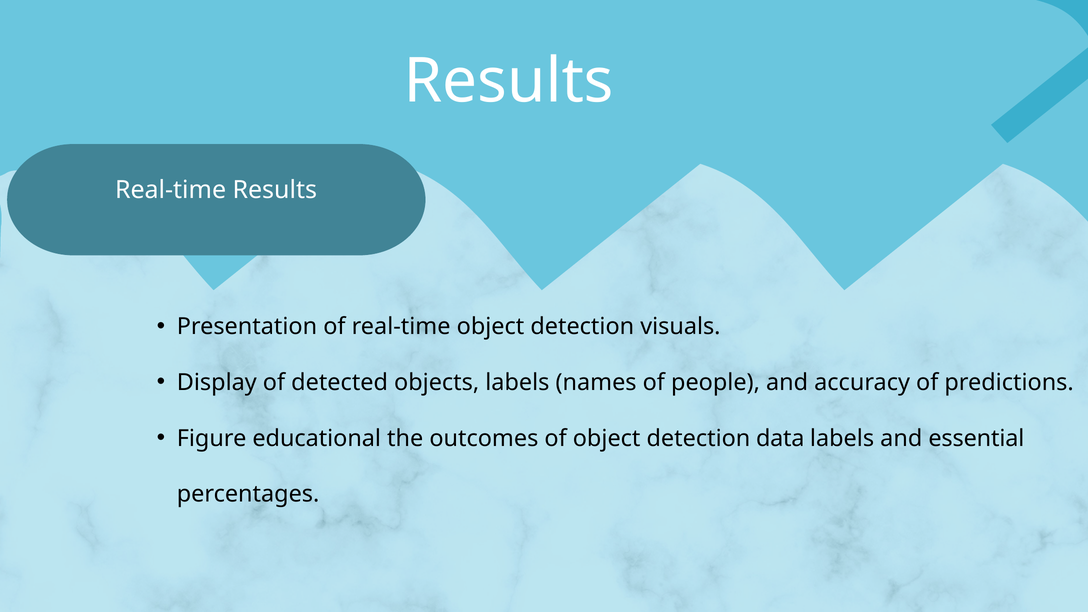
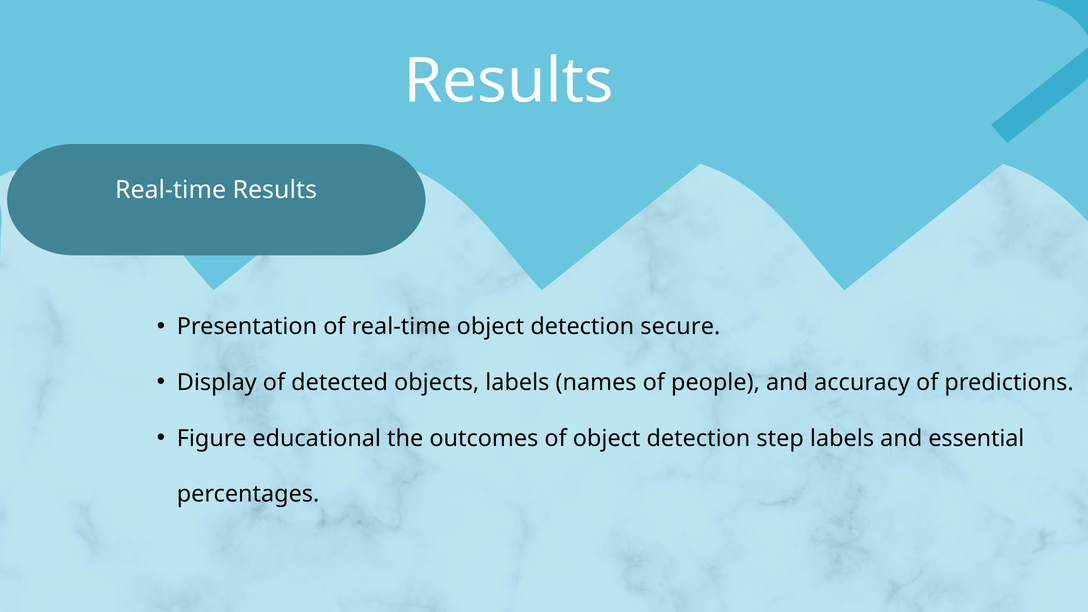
visuals: visuals -> secure (680, 327)
data: data -> step (780, 438)
